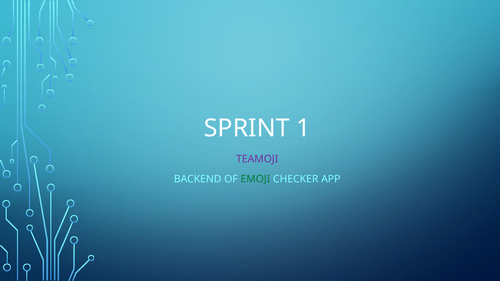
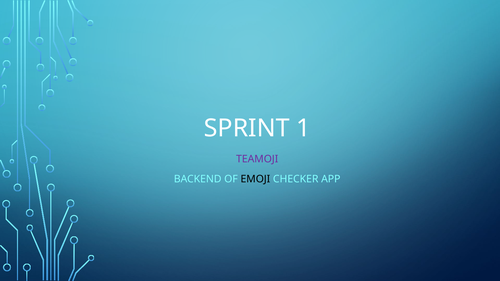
EMOJI colour: green -> black (255, 179)
